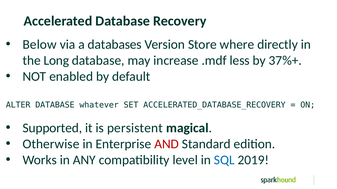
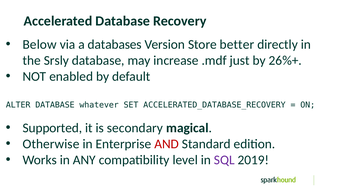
where: where -> better (237, 45)
Long: Long -> Srsly (56, 61)
less: less -> just (240, 61)
37%+: 37%+ -> 26%+ (285, 61)
persistent: persistent -> secondary (135, 128)
SQL colour: blue -> purple (224, 160)
